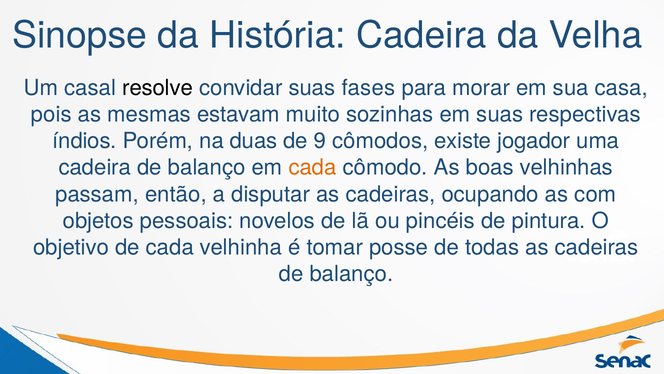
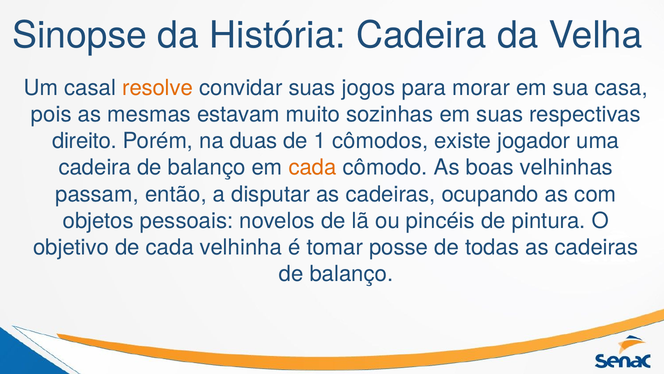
resolve colour: black -> orange (158, 88)
fases: fases -> jogos (368, 88)
índios: índios -> direito (85, 141)
9: 9 -> 1 (320, 141)
